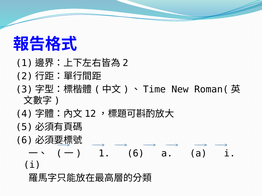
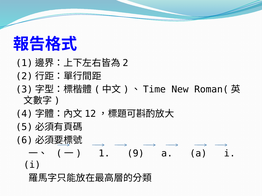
6: 6 -> 9 (136, 154)
